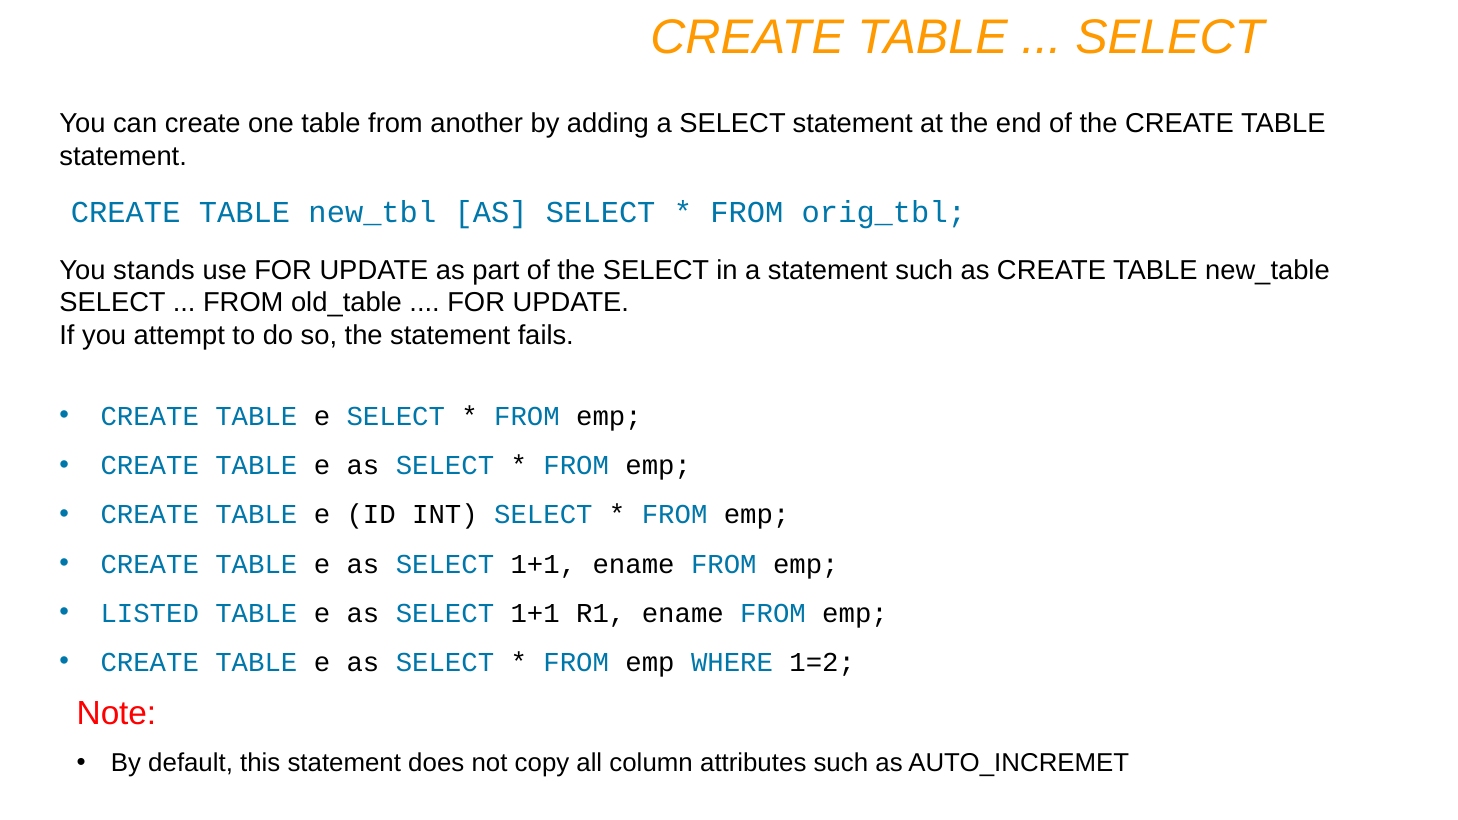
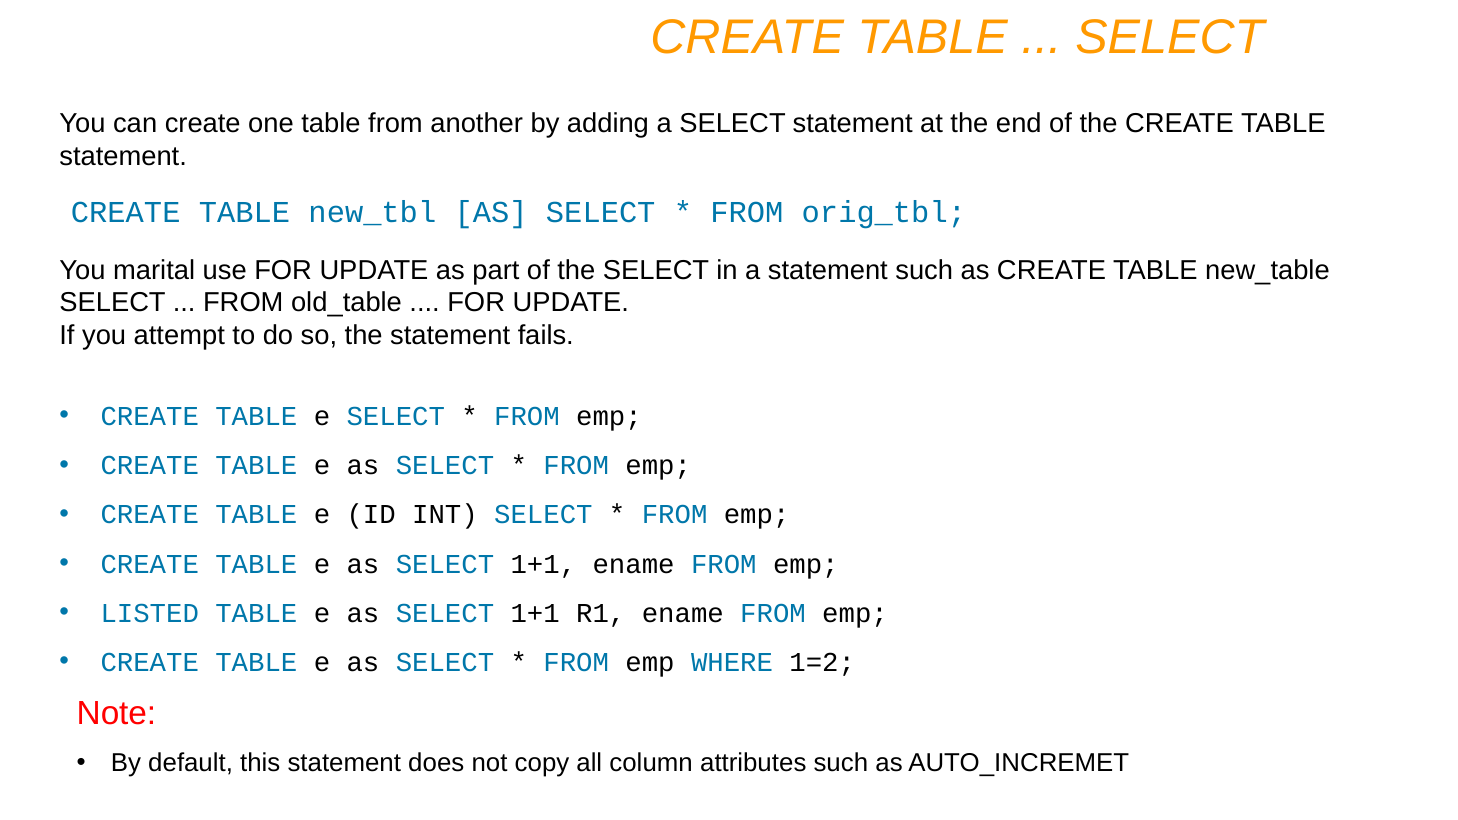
stands: stands -> marital (154, 270)
